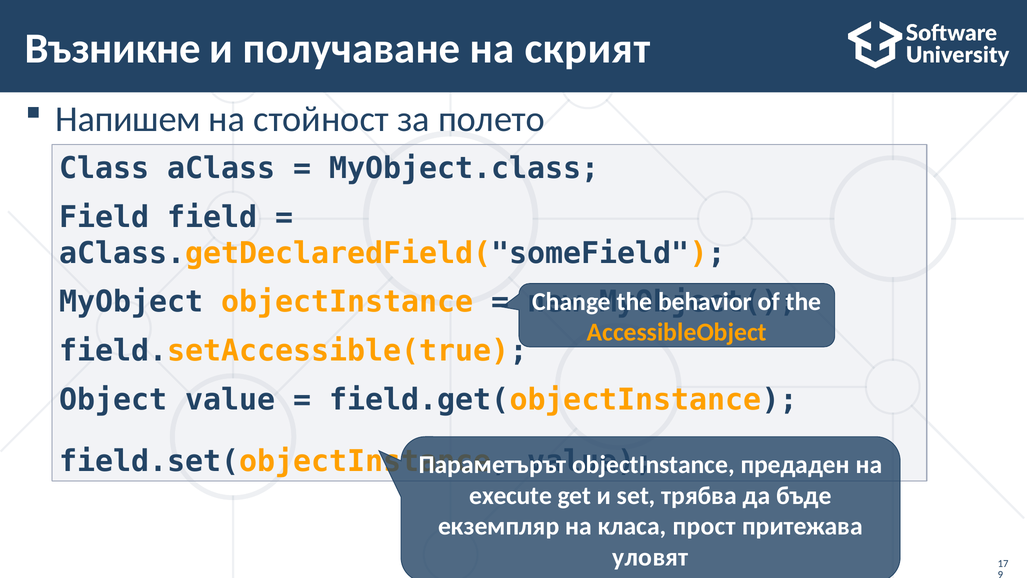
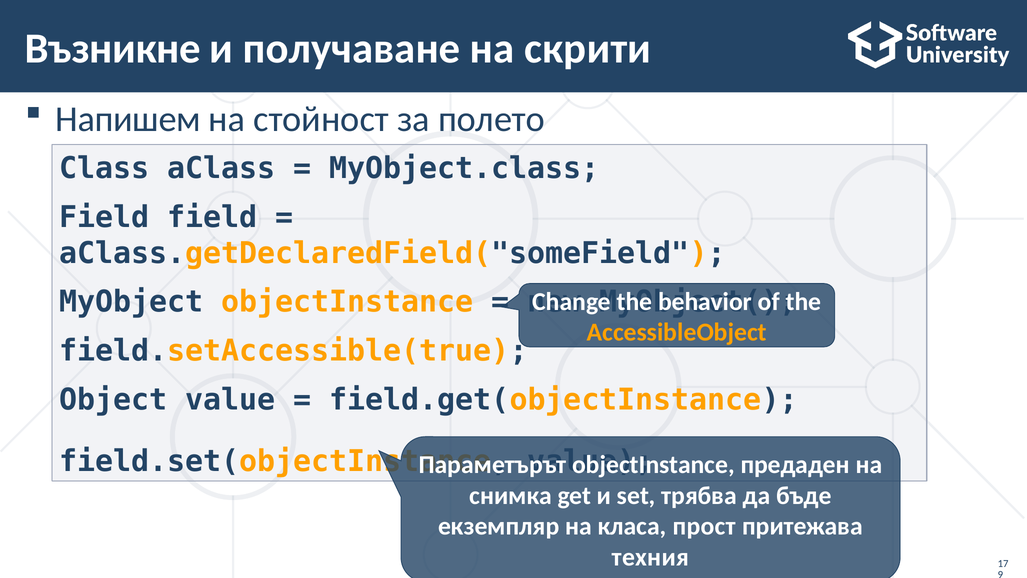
скрият: скрият -> скрити (588, 49)
execute: execute -> снимка (511, 495)
уловят: уловят -> техния (650, 557)
